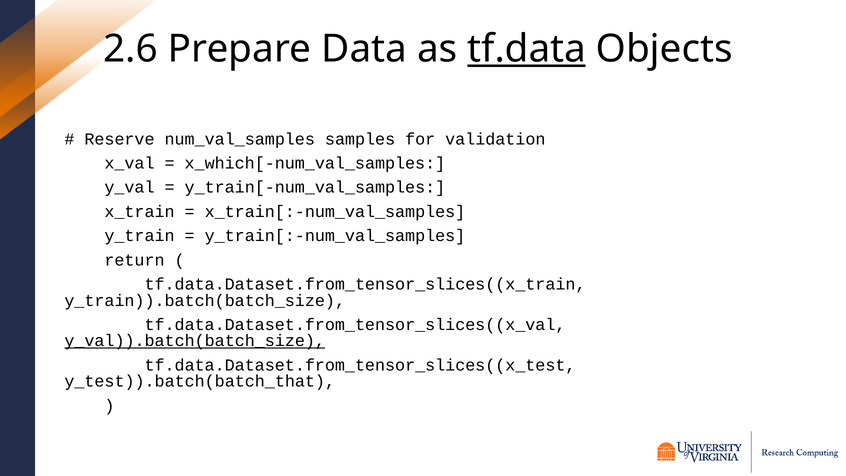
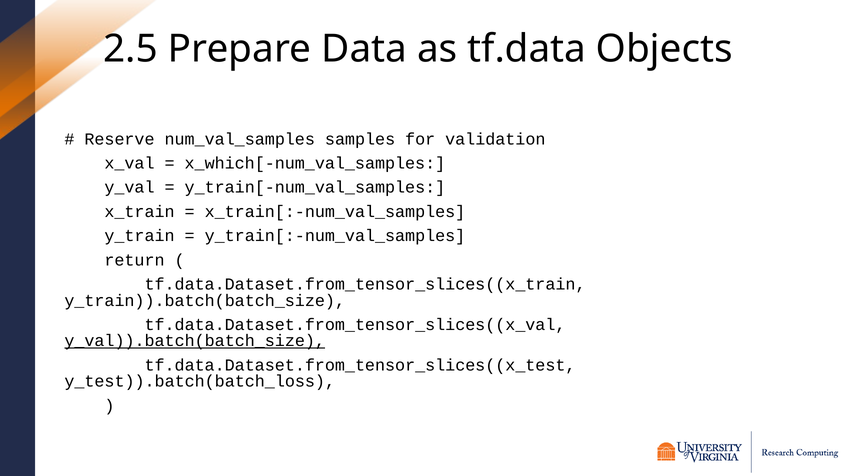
2.6: 2.6 -> 2.5 (131, 49)
tf.data underline: present -> none (527, 49)
y_test)).batch(batch_that: y_test)).batch(batch_that -> y_test)).batch(batch_loss (200, 381)
